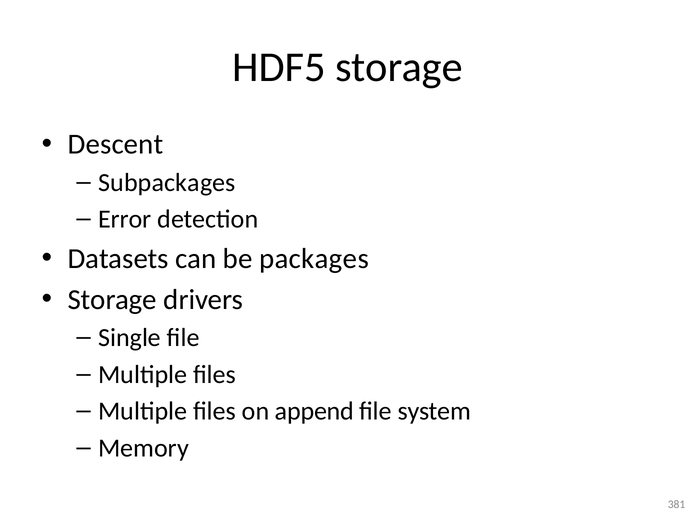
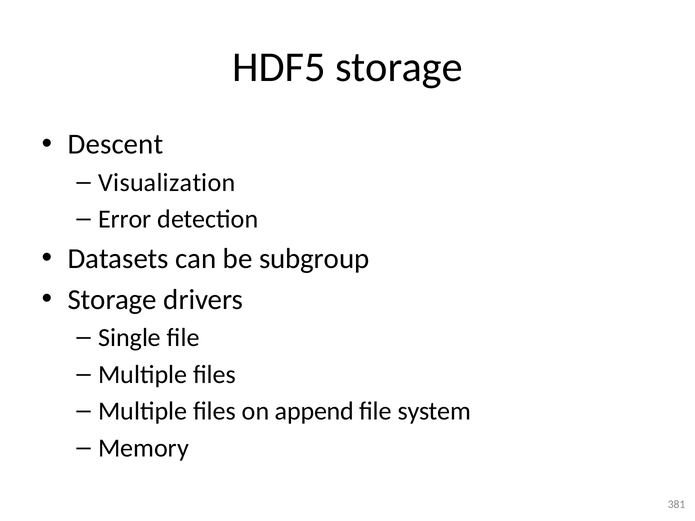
Subpackages: Subpackages -> Visualization (167, 183)
packages: packages -> subgroup (314, 259)
